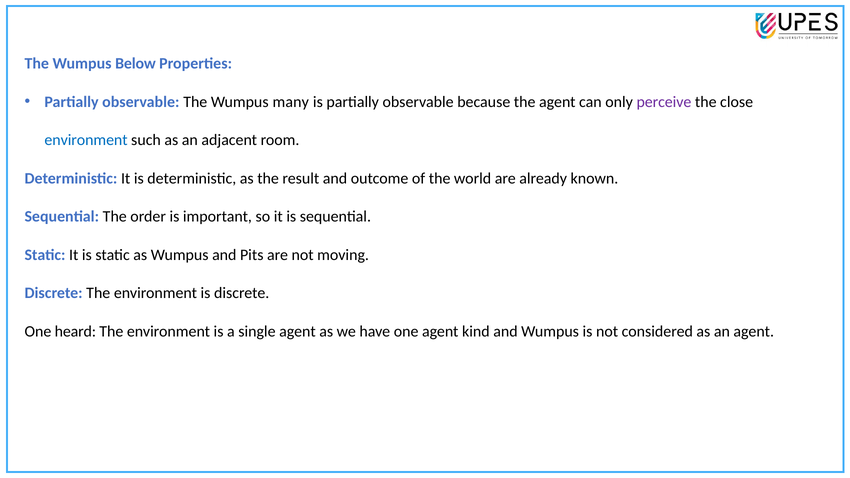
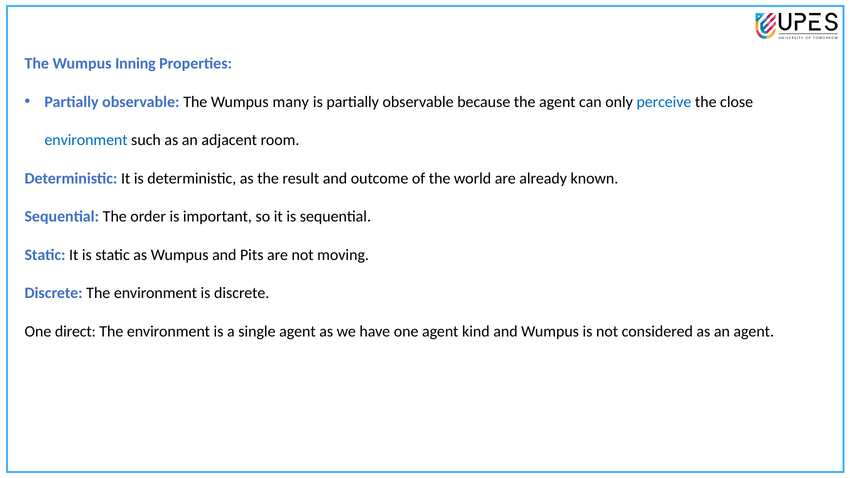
Below: Below -> Inning (135, 64)
perceive colour: purple -> blue (664, 102)
heard: heard -> direct (75, 331)
